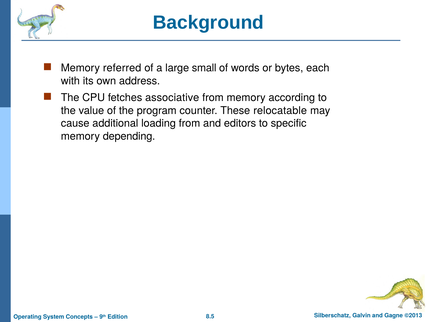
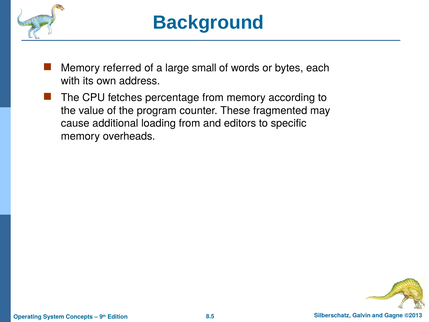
associative: associative -> percentage (172, 98)
relocatable: relocatable -> fragmented (280, 110)
depending: depending -> overheads (129, 136)
